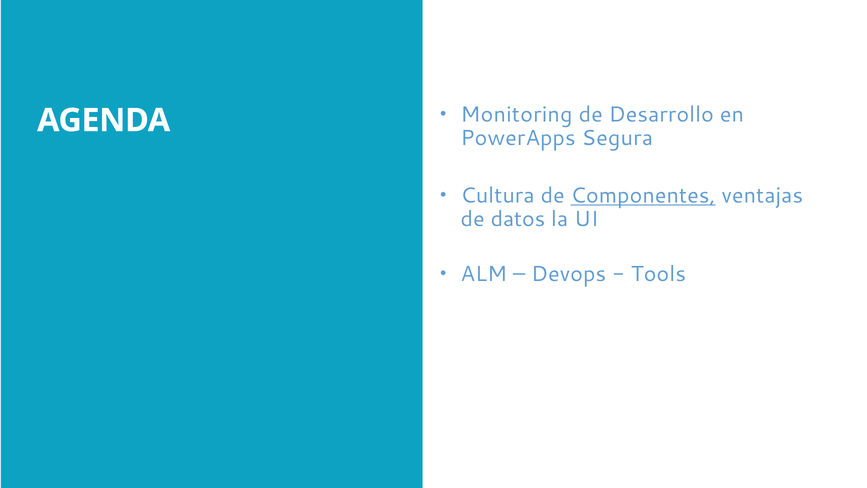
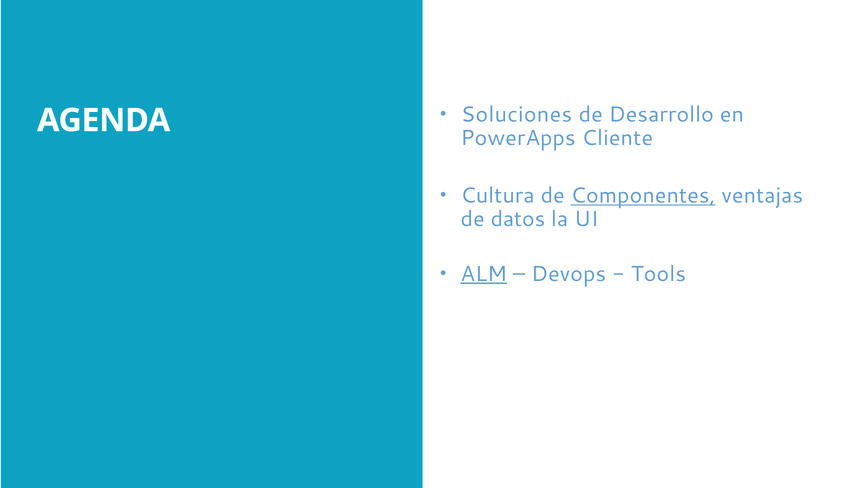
Monitoring: Monitoring -> Soluciones (516, 115)
Segura: Segura -> Cliente (617, 138)
ALM underline: none -> present (484, 274)
